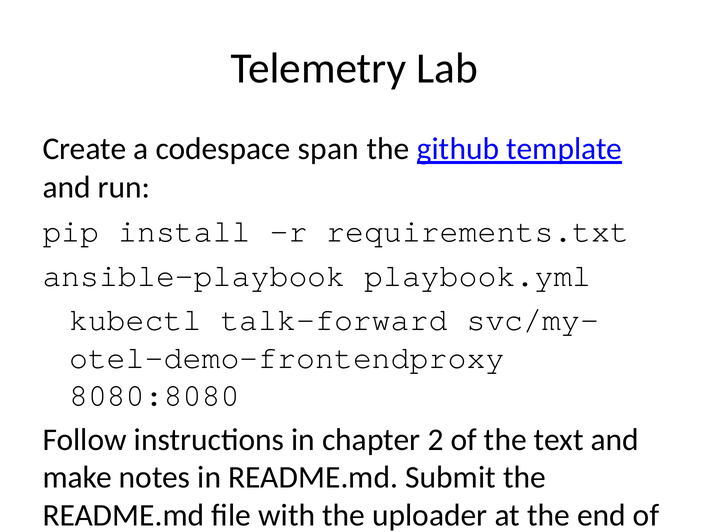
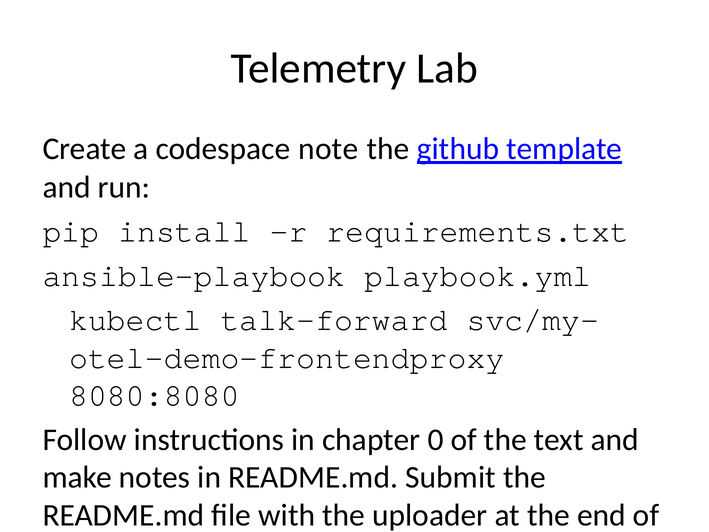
span: span -> note (328, 149)
2: 2 -> 0 (435, 439)
